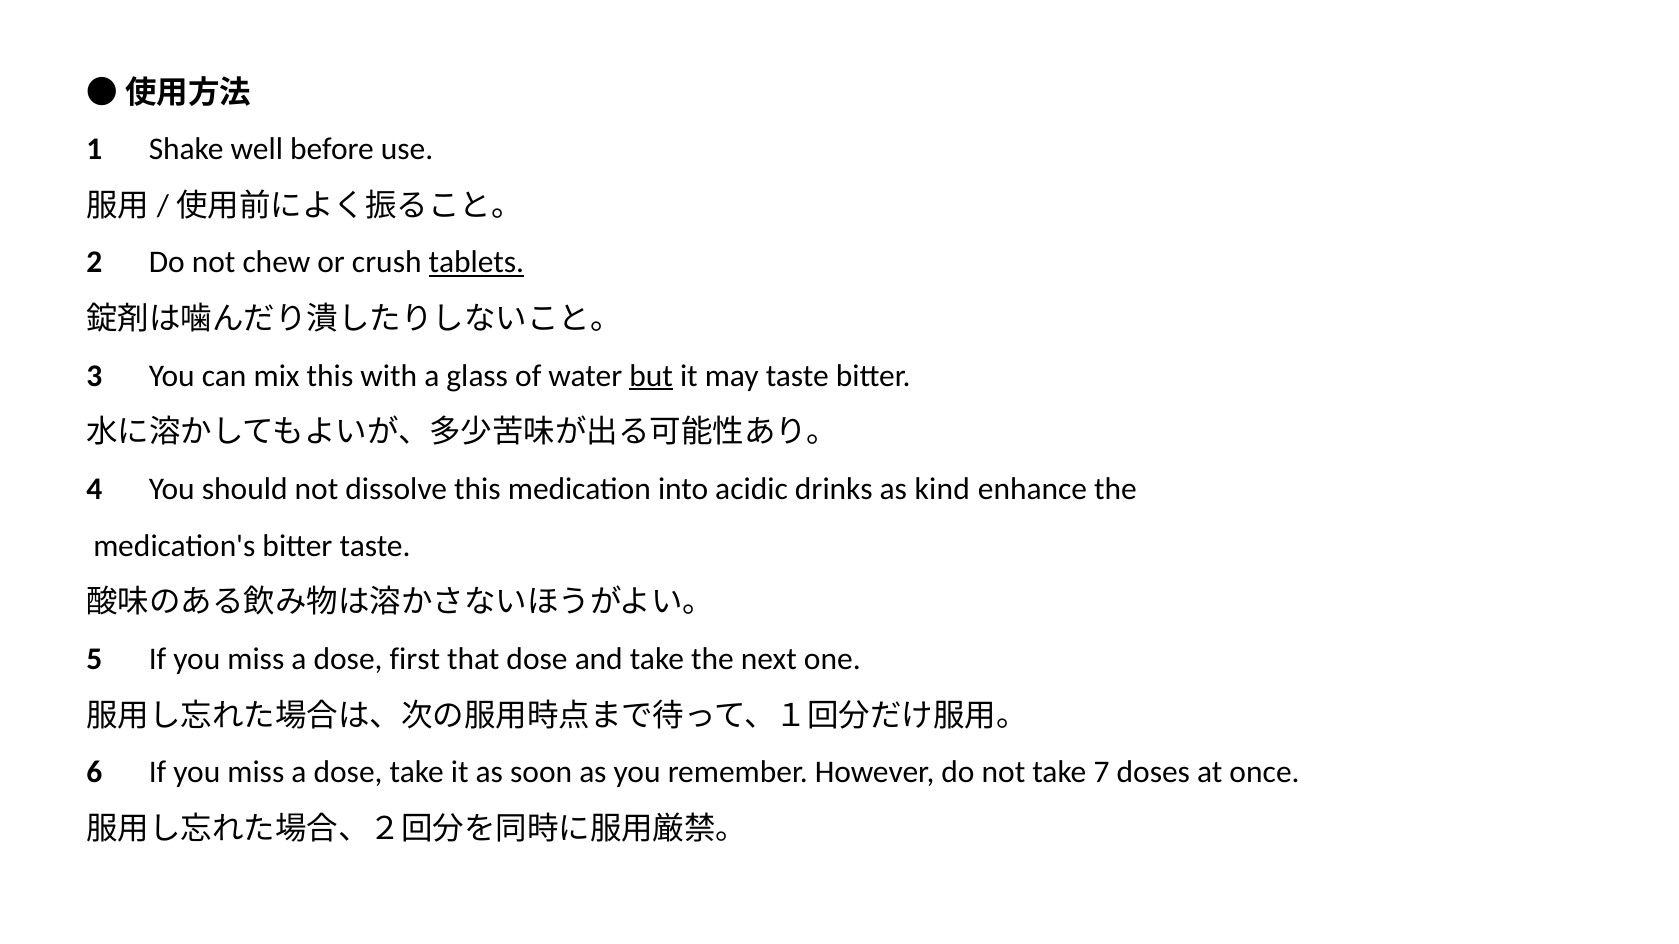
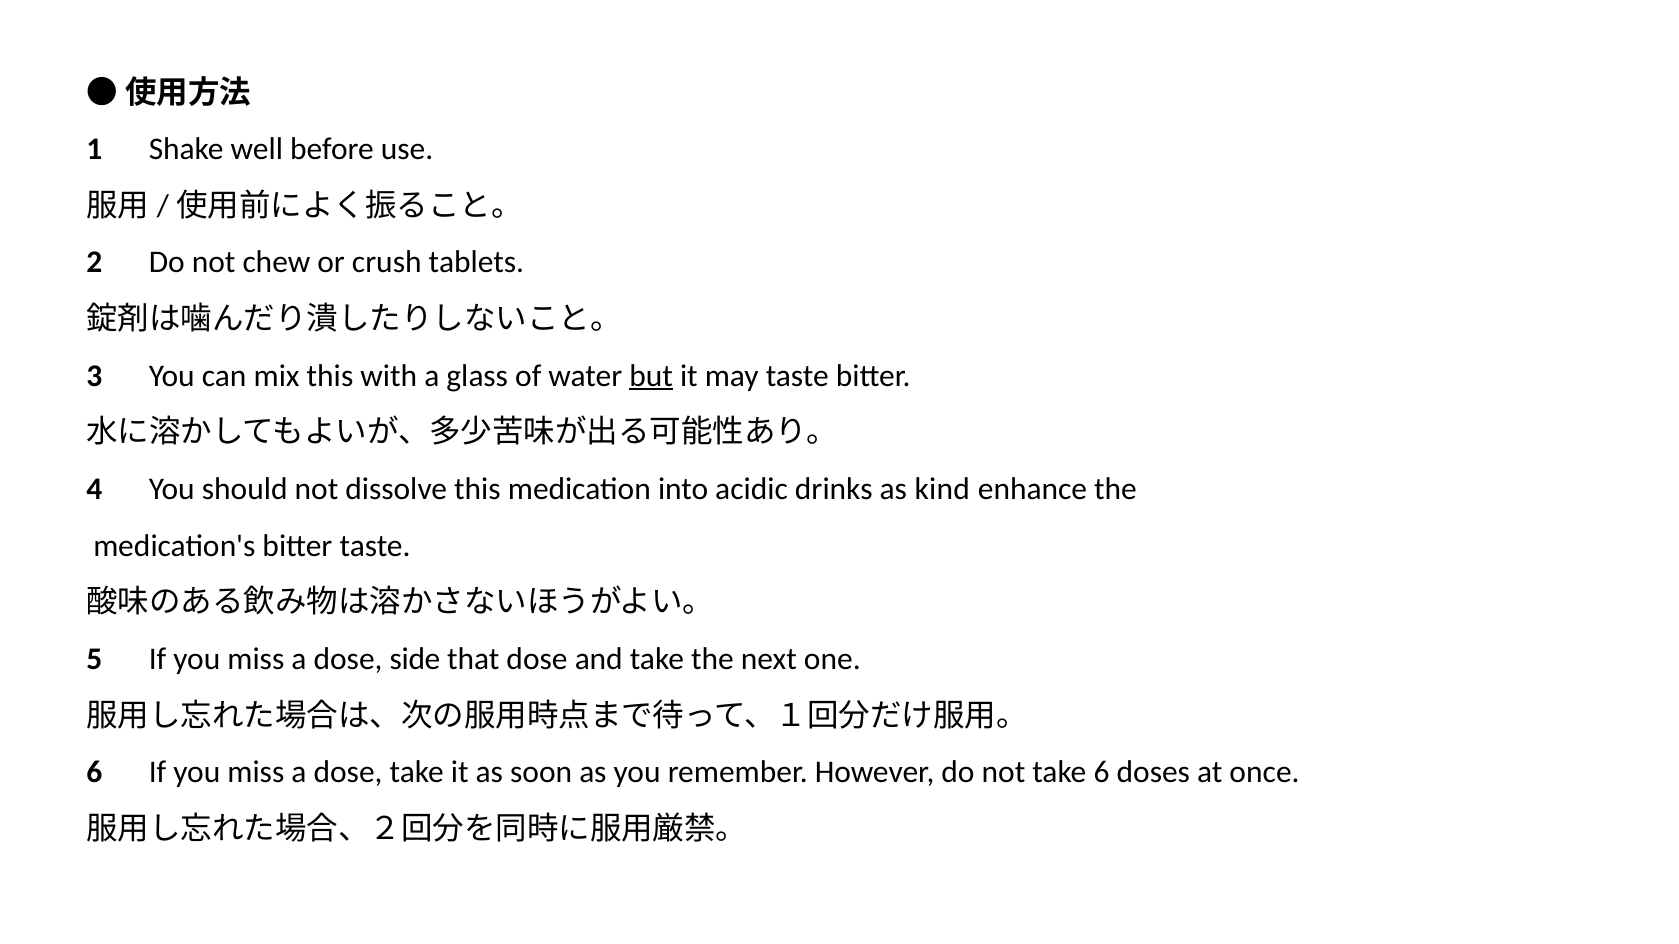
tablets underline: present -> none (476, 263)
first: first -> side (415, 659)
take 7: 7 -> 6 (1102, 773)
